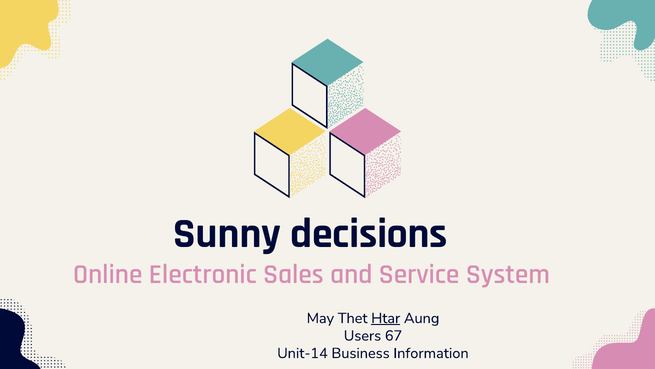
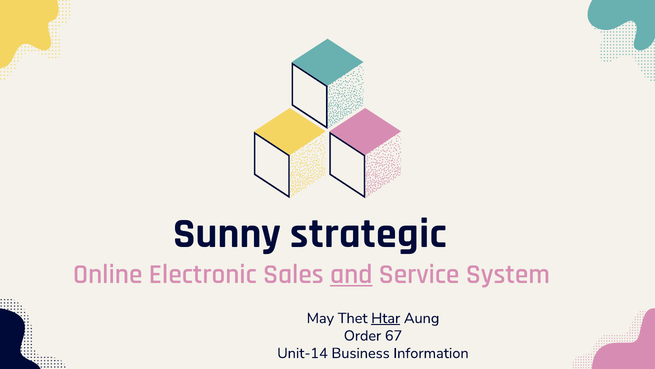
decisions: decisions -> strategic (369, 233)
and underline: none -> present (351, 274)
Users: Users -> Order (362, 335)
